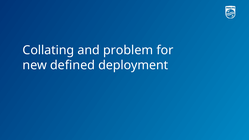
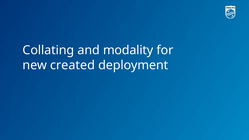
problem: problem -> modality (128, 50)
defined: defined -> created (72, 65)
